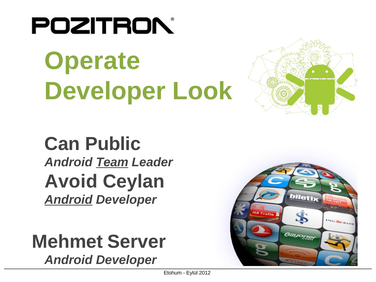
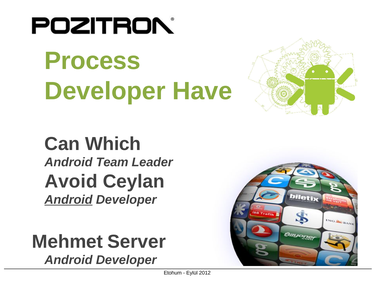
Operate: Operate -> Process (93, 61)
Look: Look -> Have (202, 91)
Public: Public -> Which (113, 144)
Team underline: present -> none (112, 162)
